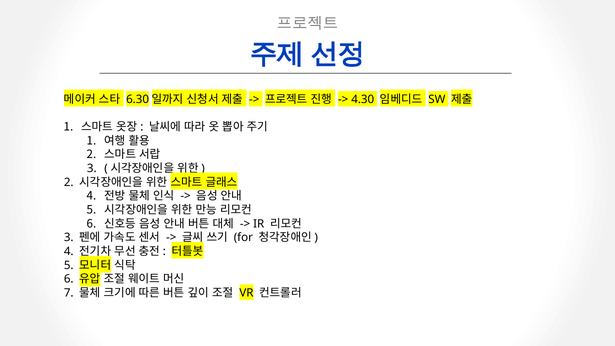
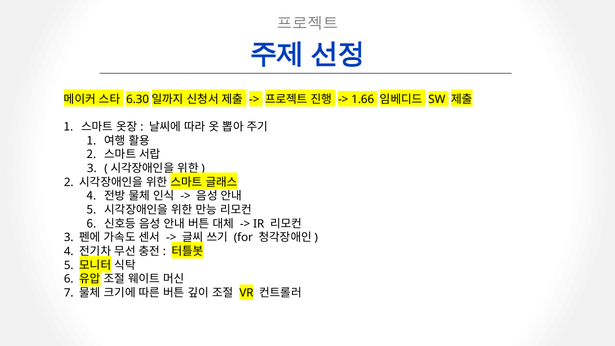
4.30: 4.30 -> 1.66 (363, 99)
